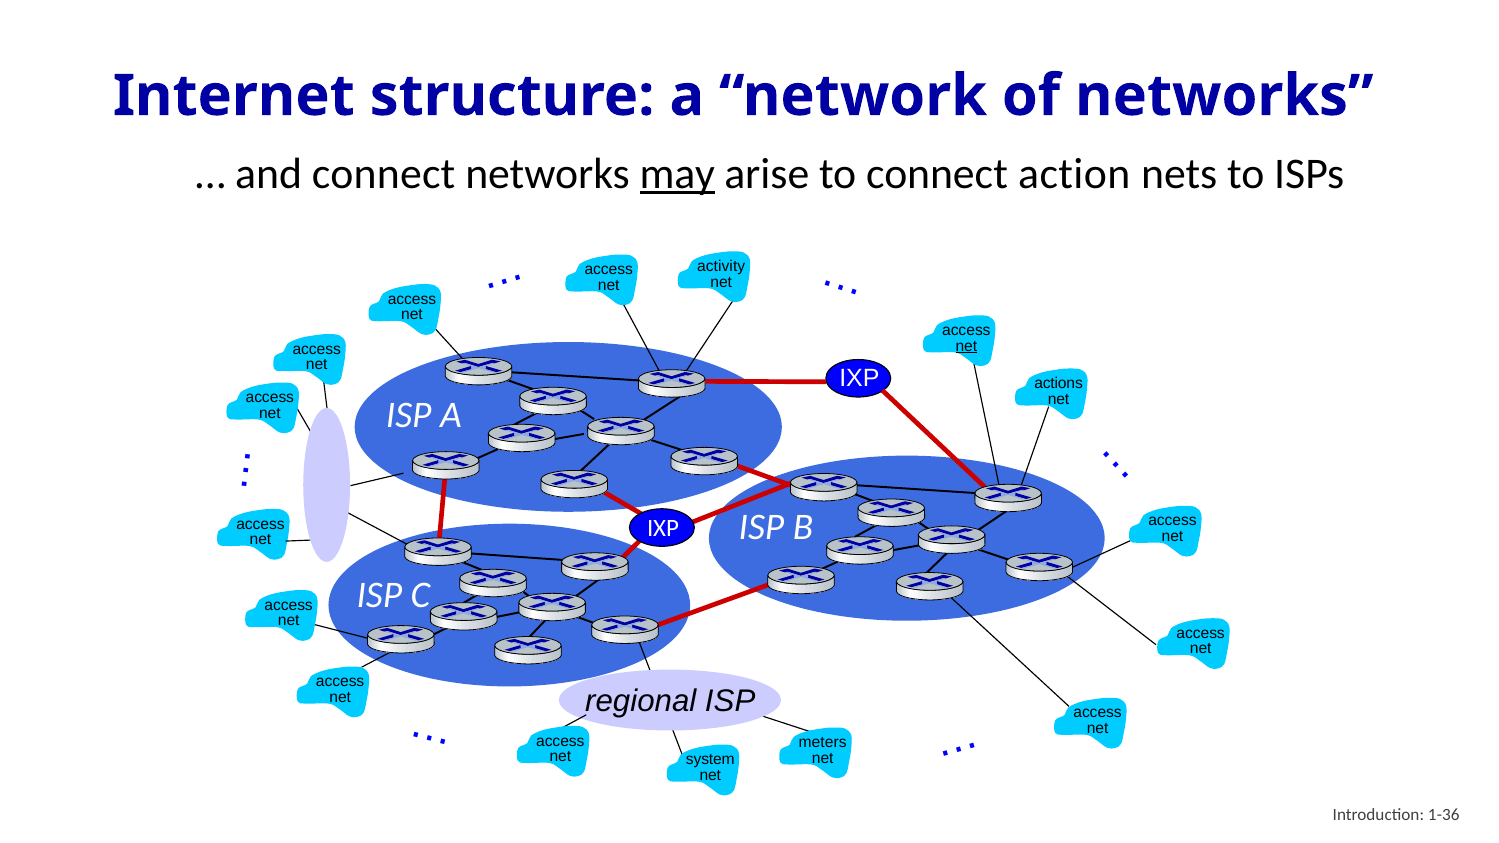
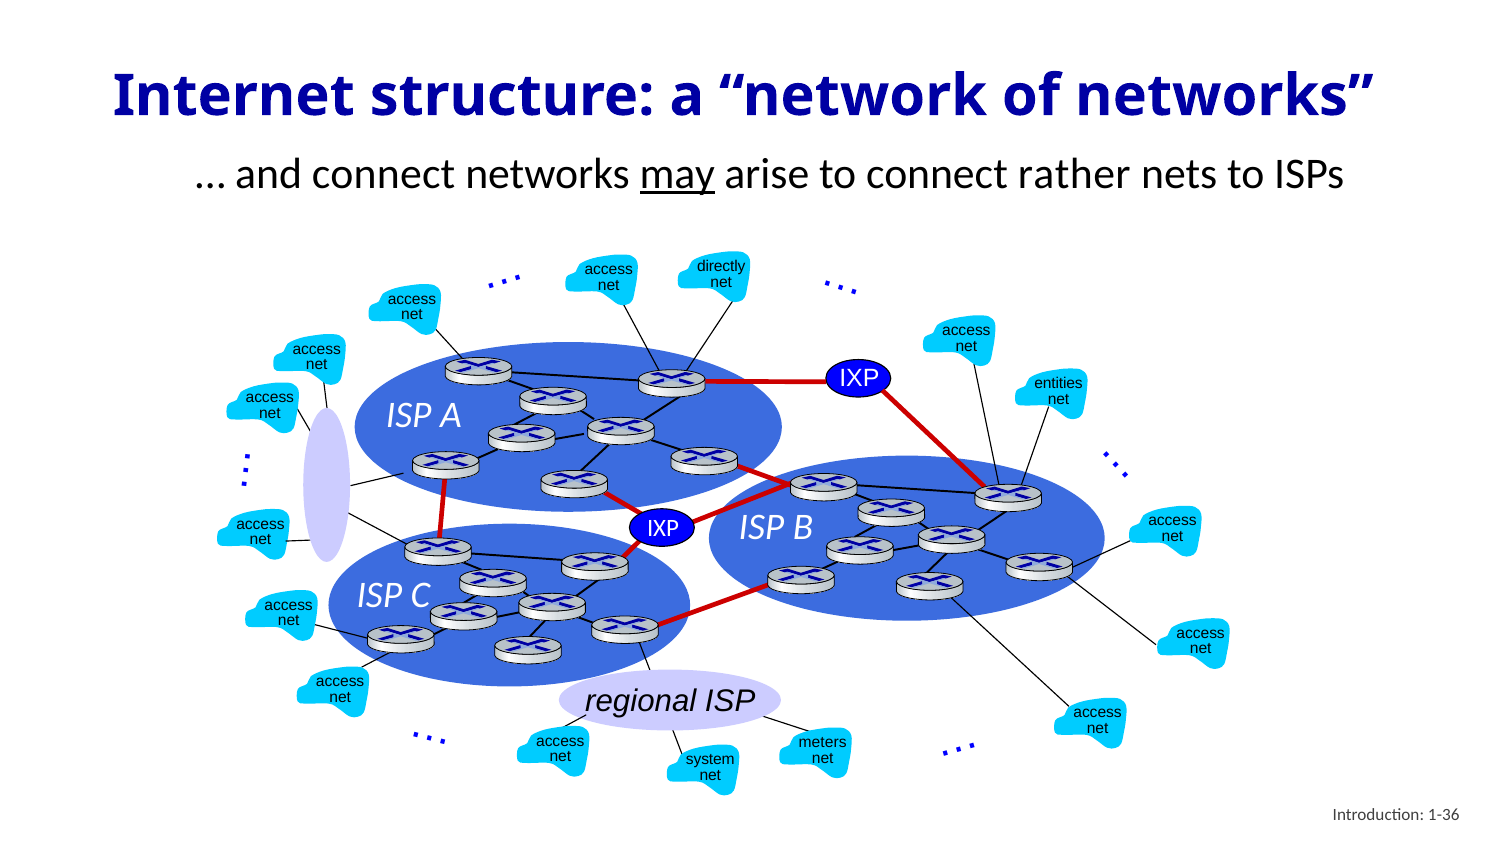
action: action -> rather (1074, 174)
activity: activity -> directly (721, 266)
net underline: present -> none (966, 346)
actions: actions -> entities (1059, 384)
